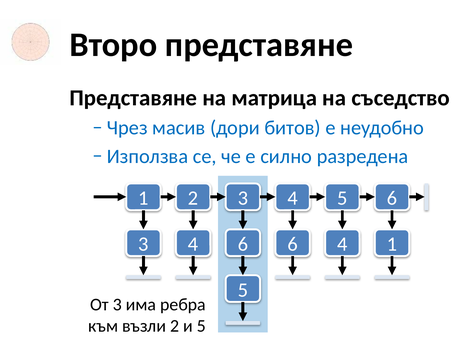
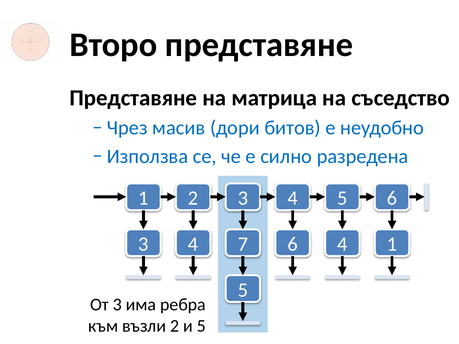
4 6: 6 -> 7 (243, 244)
